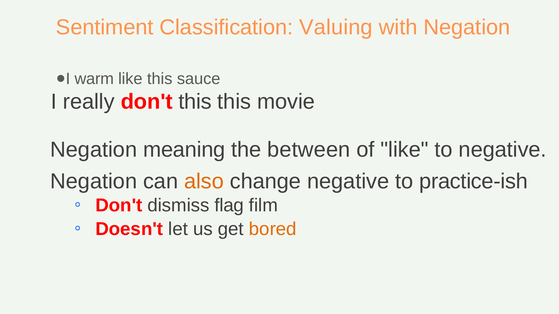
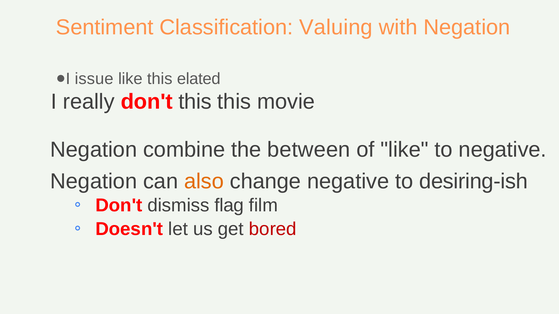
warm: warm -> issue (94, 79)
sauce: sauce -> elated (199, 79)
meaning: meaning -> combine (184, 150)
practice-ish: practice-ish -> desiring-ish (474, 181)
bored colour: orange -> red (273, 229)
